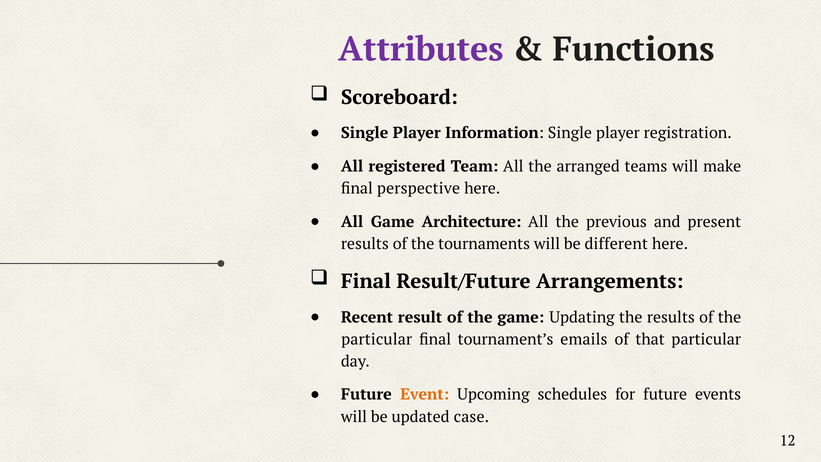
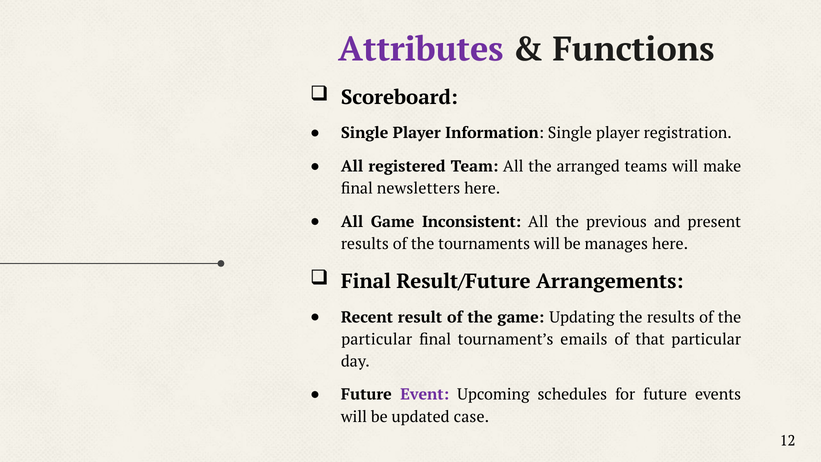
perspective: perspective -> newsletters (419, 189)
Architecture: Architecture -> Inconsistent (472, 222)
different: different -> manages (616, 244)
Event colour: orange -> purple (425, 395)
